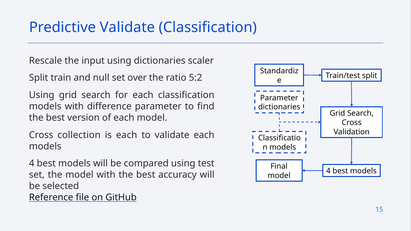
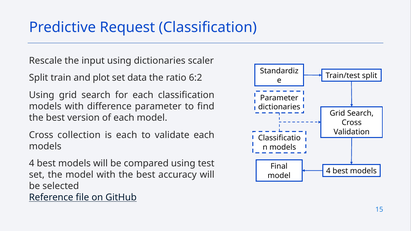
Predictive Validate: Validate -> Request (127, 27)
null: null -> plot (101, 78)
over: over -> data (137, 78)
5:2: 5:2 -> 6:2 (196, 78)
